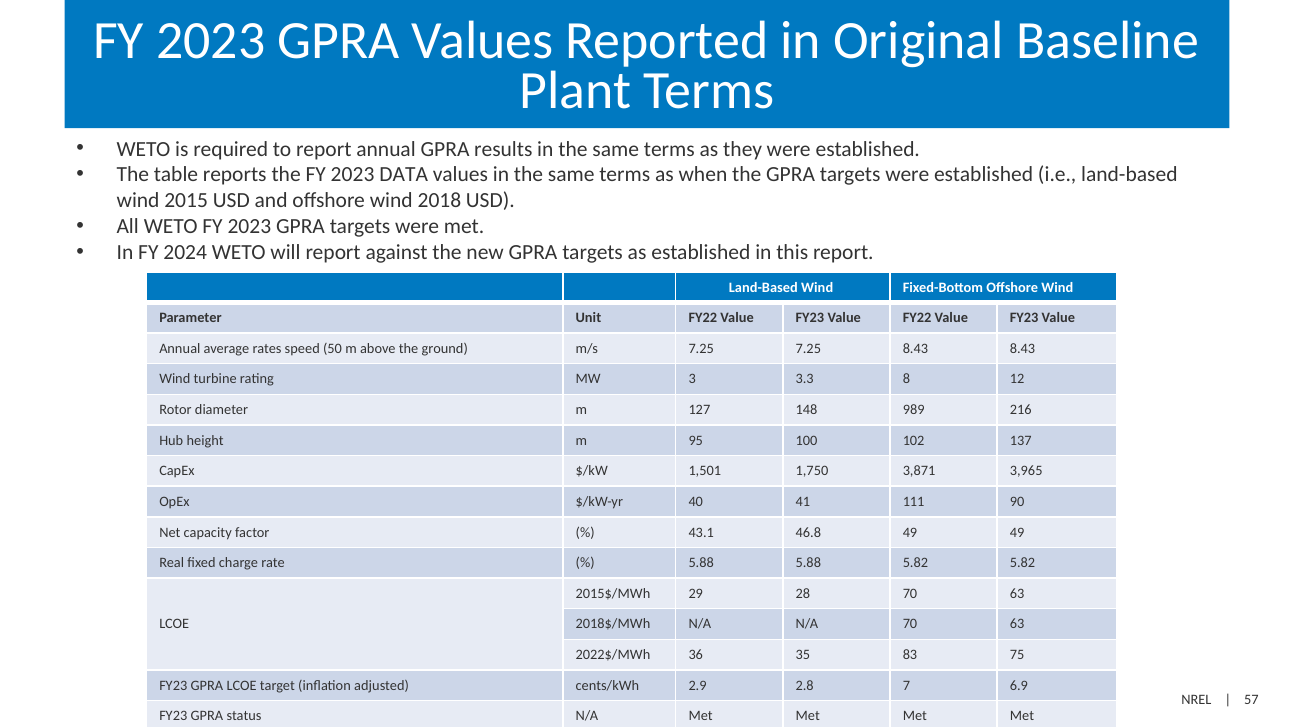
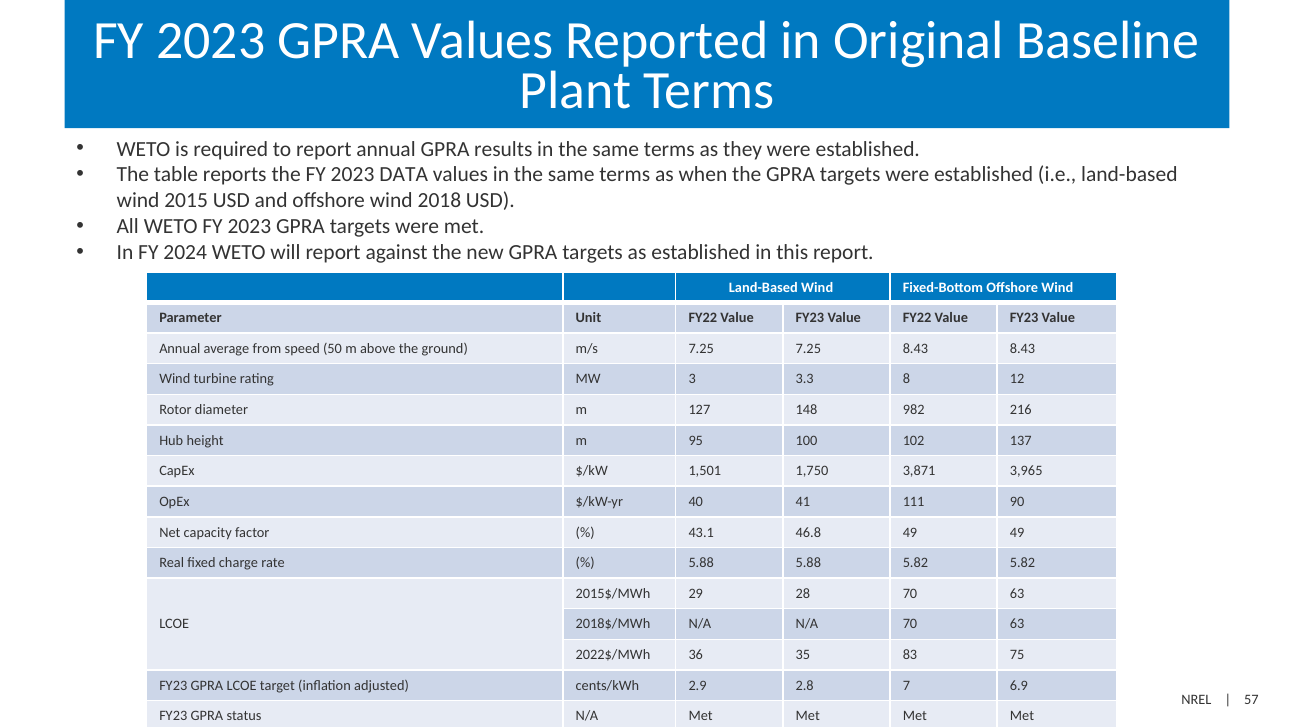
rates: rates -> from (267, 349)
989: 989 -> 982 (914, 410)
